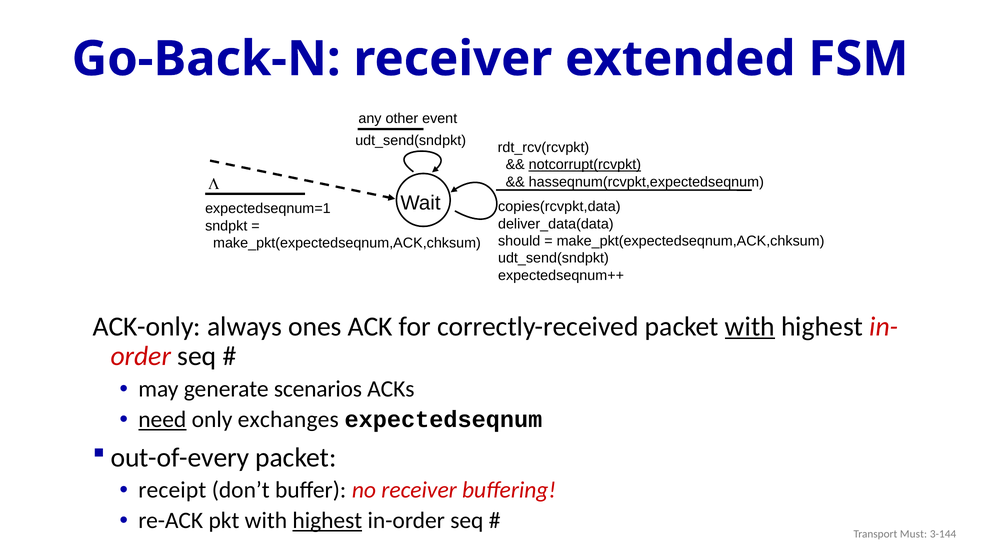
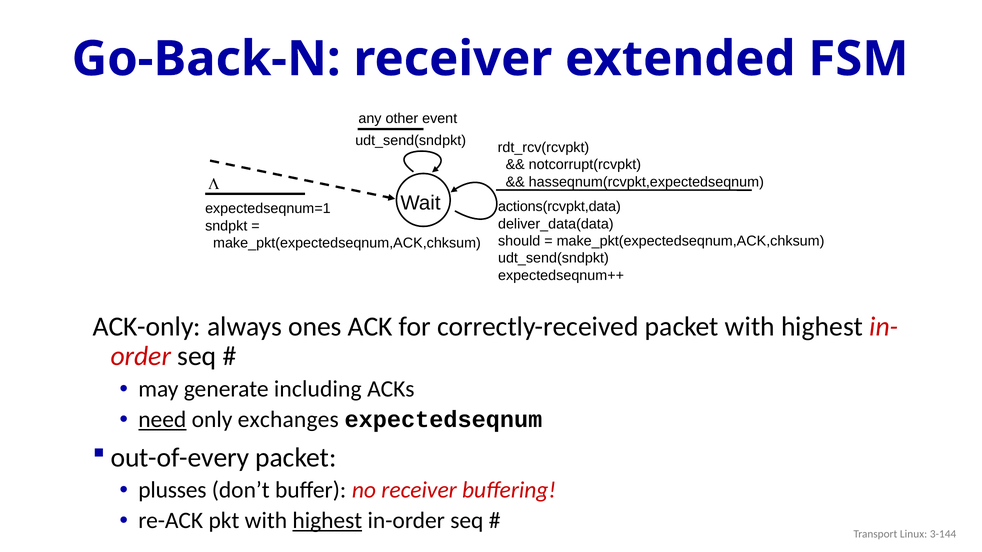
notcorrupt(rcvpkt underline: present -> none (585, 165)
copies(rcvpkt,data: copies(rcvpkt,data -> actions(rcvpkt,data (559, 207)
with underline: present -> none (750, 327)
scenarios: scenarios -> including (318, 389)
receipt: receipt -> plusses (172, 490)
Must: Must -> Linux (914, 534)
